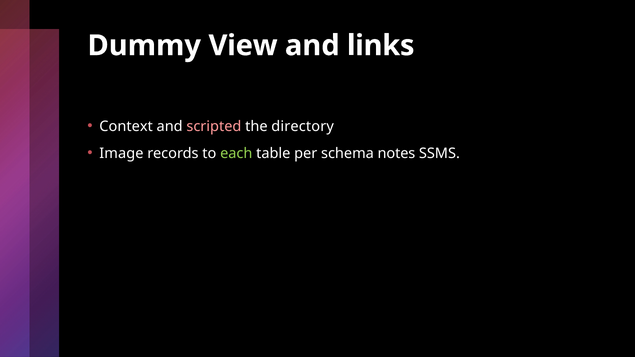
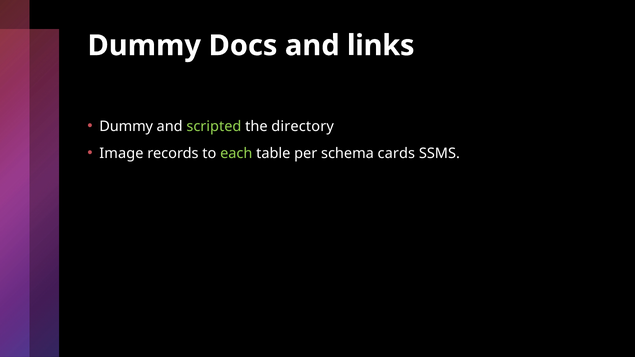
View: View -> Docs (243, 46)
Context: Context -> Dummy (126, 126)
scripted colour: pink -> light green (214, 126)
notes: notes -> cards (396, 154)
